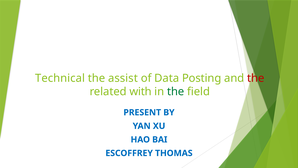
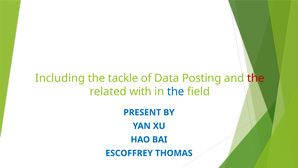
Technical: Technical -> Including (60, 78)
assist: assist -> tackle (123, 78)
the colour: green -> blue (176, 91)
